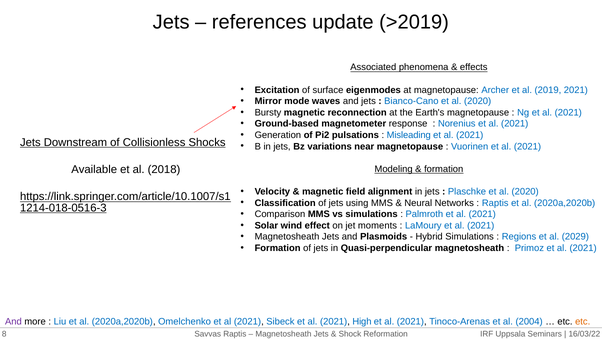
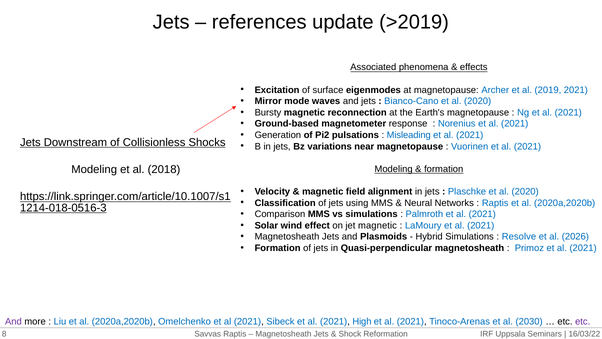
Available: Available -> Modeling (94, 169)
jet moments: moments -> magnetic (378, 225)
Regions: Regions -> Resolve (519, 237)
2029: 2029 -> 2026 (575, 237)
2004: 2004 -> 2030 (529, 321)
etc colour: orange -> purple (583, 321)
